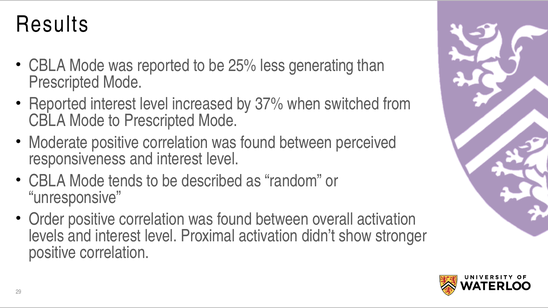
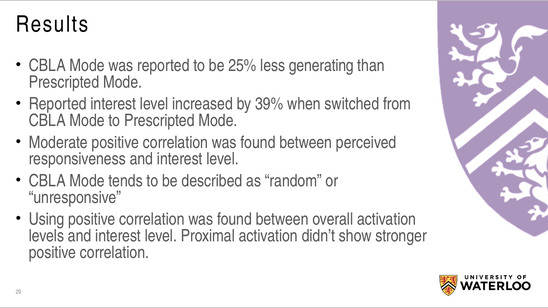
37%: 37% -> 39% (269, 104)
Order: Order -> Using (47, 219)
